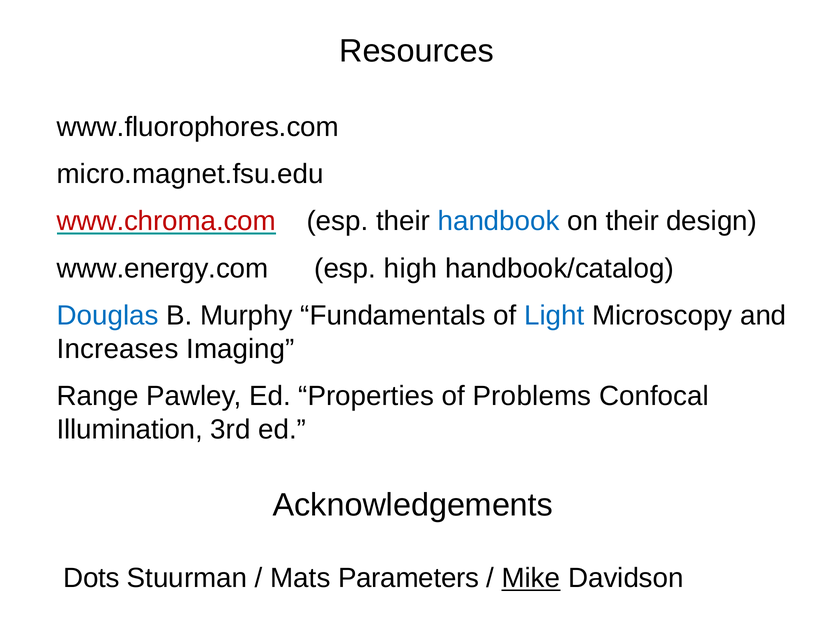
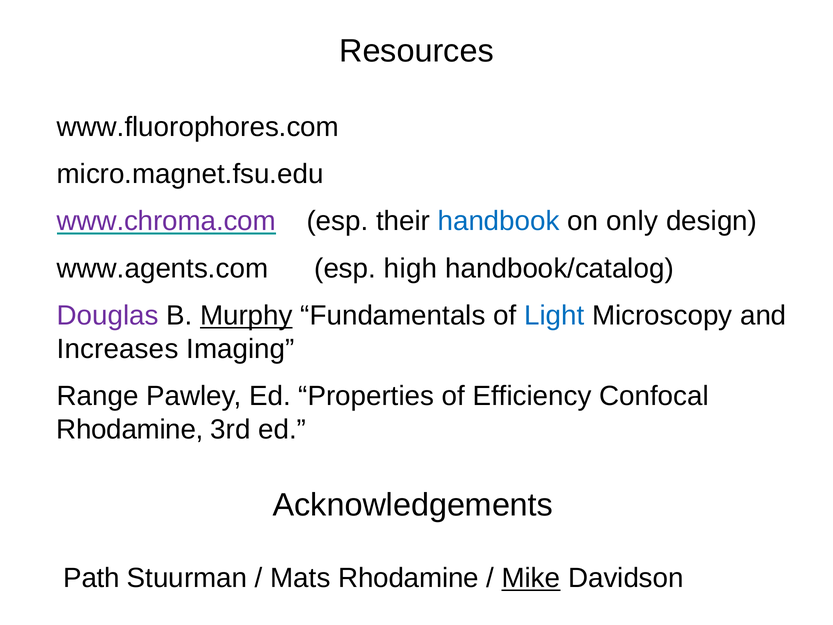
www.chroma.com colour: red -> purple (166, 221)
on their: their -> only (632, 221)
www.energy.com: www.energy.com -> www.agents.com (162, 268)
Douglas colour: blue -> purple (108, 316)
Murphy underline: none -> present (246, 316)
Problems: Problems -> Efficiency (532, 396)
Illumination: Illumination -> Rhodamine (130, 429)
Dots: Dots -> Path (92, 578)
Mats Parameters: Parameters -> Rhodamine (408, 578)
